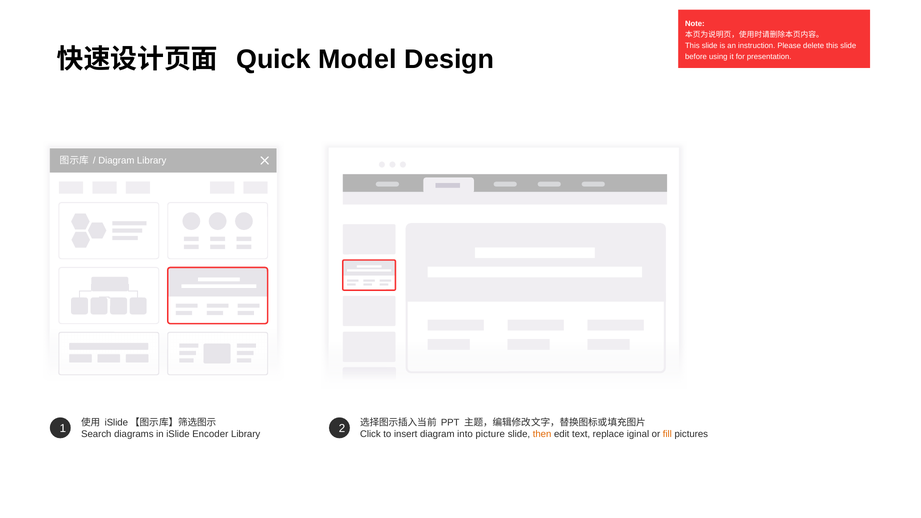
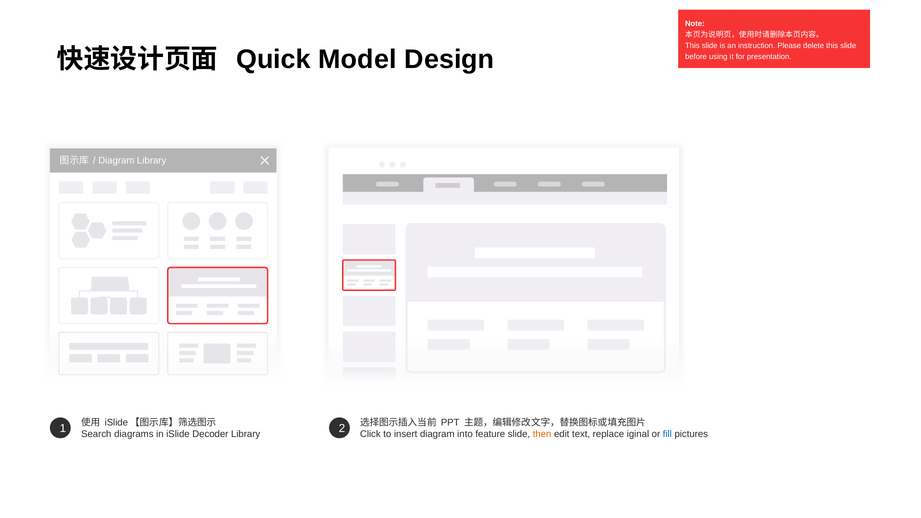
Encoder: Encoder -> Decoder (210, 434)
picture: picture -> feature (490, 434)
fill colour: orange -> blue (667, 434)
